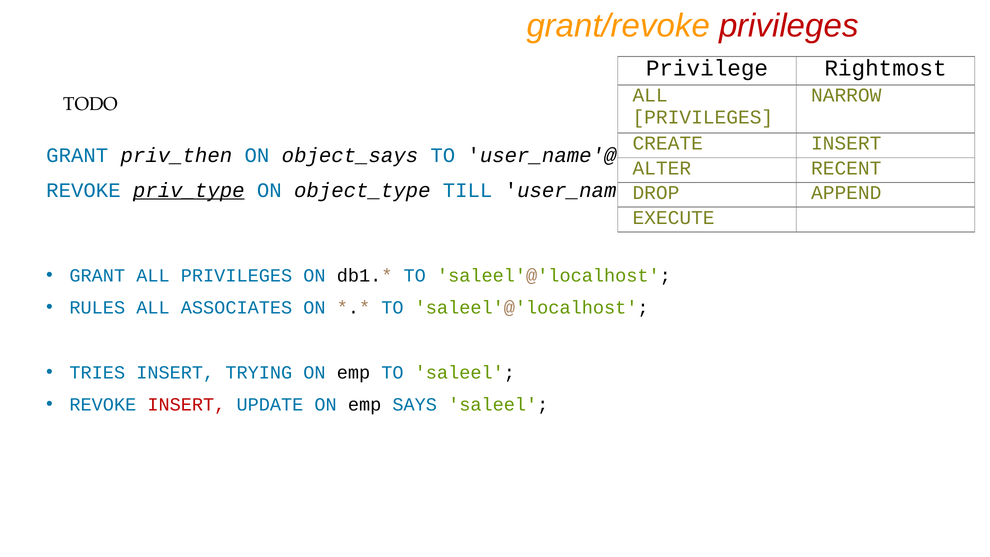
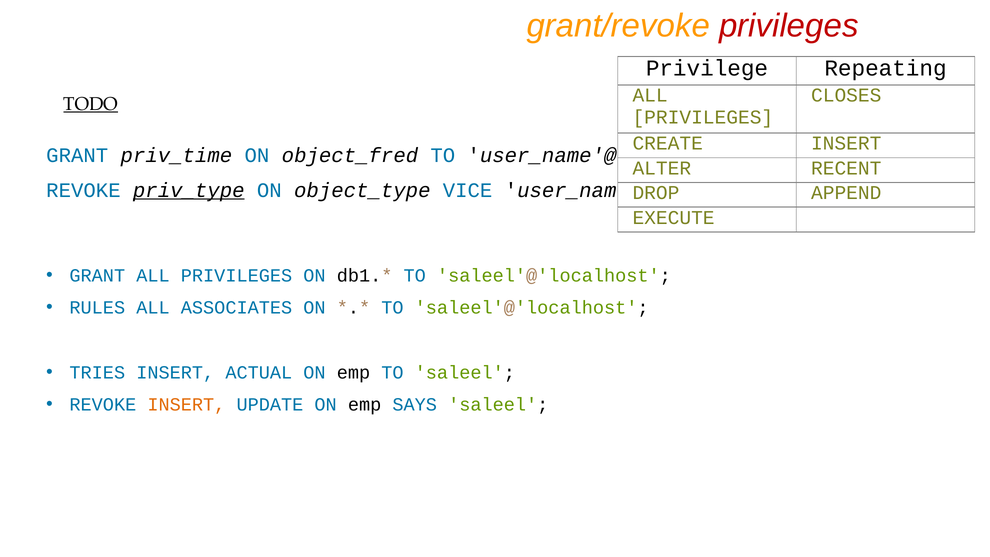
Rightmost: Rightmost -> Repeating (886, 68)
NARROW: NARROW -> CLOSES (846, 95)
TODO underline: none -> present (91, 104)
priv_then: priv_then -> priv_time (176, 156)
object_says: object_says -> object_fred (350, 156)
TILL: TILL -> VICE (468, 190)
TRYING: TRYING -> ACTUAL (259, 372)
INSERT colour: red -> orange (186, 404)
